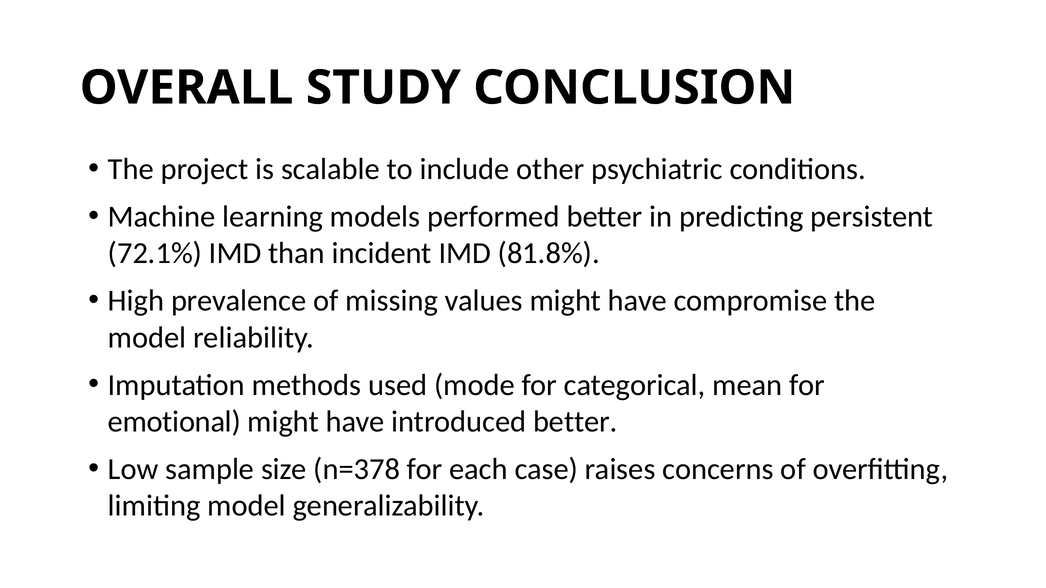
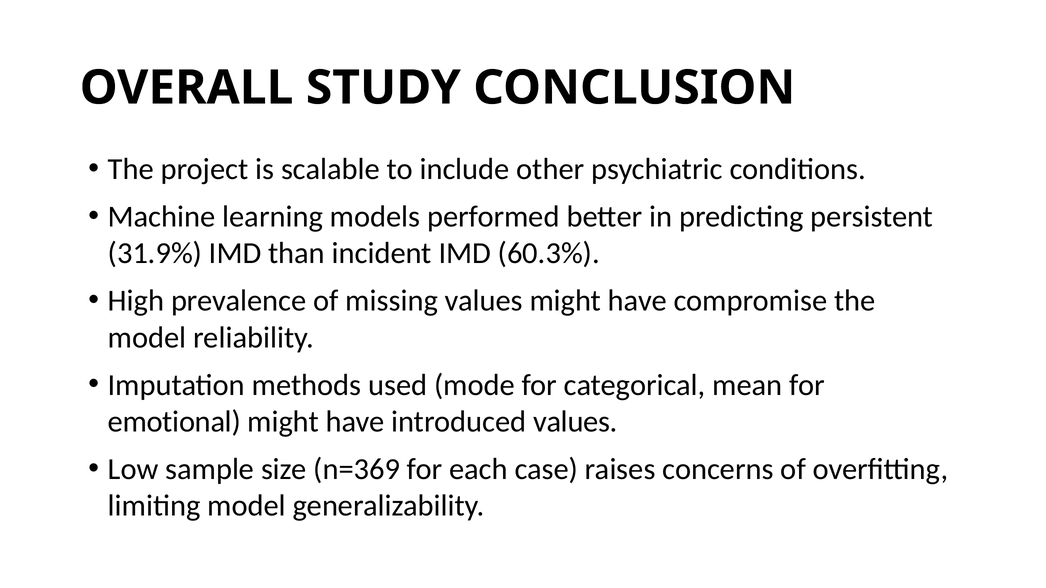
72.1%: 72.1% -> 31.9% (155, 254)
81.8%: 81.8% -> 60.3% (549, 254)
introduced better: better -> values (575, 422)
n=378: n=378 -> n=369 (357, 469)
